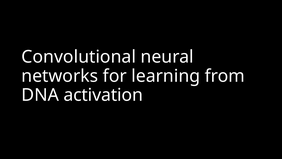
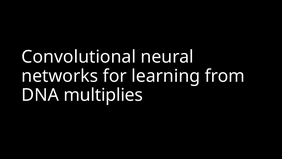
activation: activation -> multiplies (103, 95)
